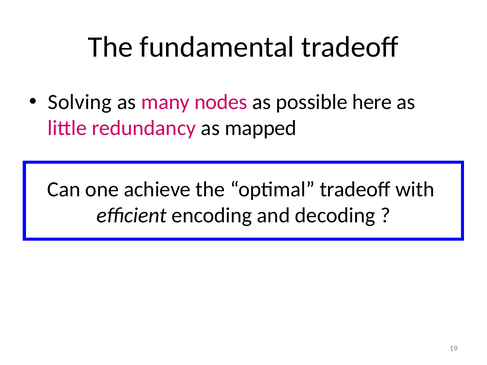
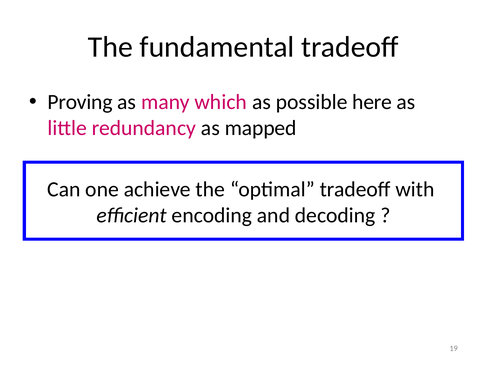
Solving: Solving -> Proving (80, 102)
nodes: nodes -> which (221, 102)
